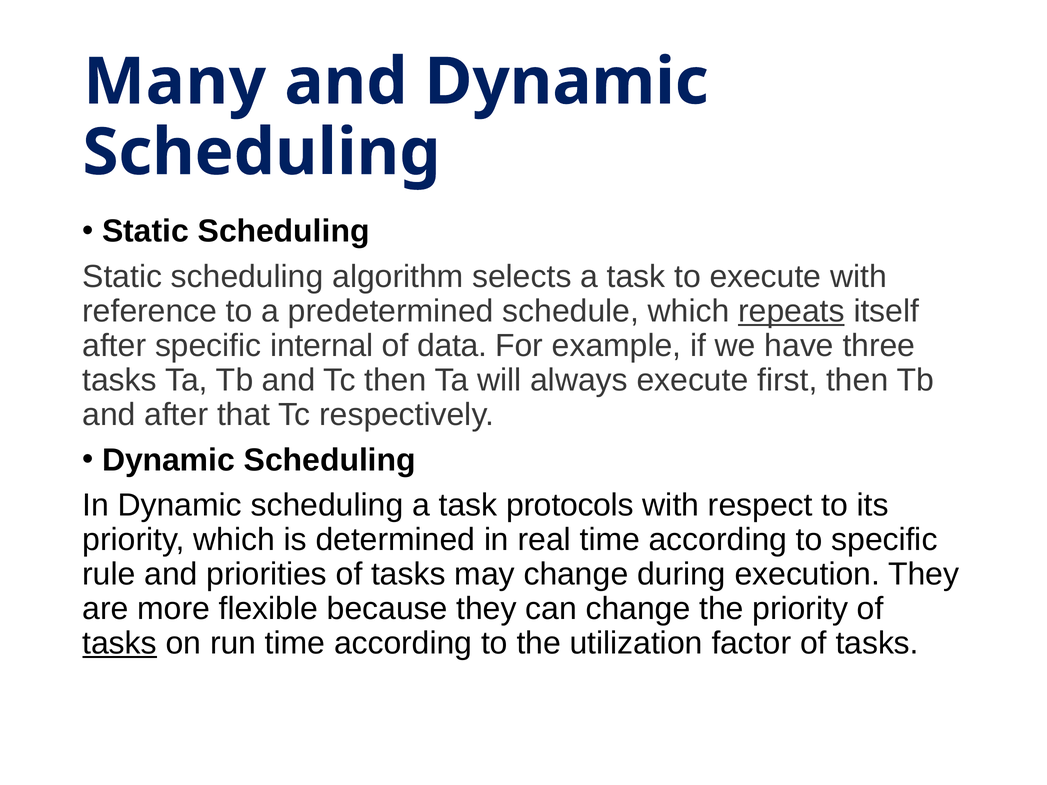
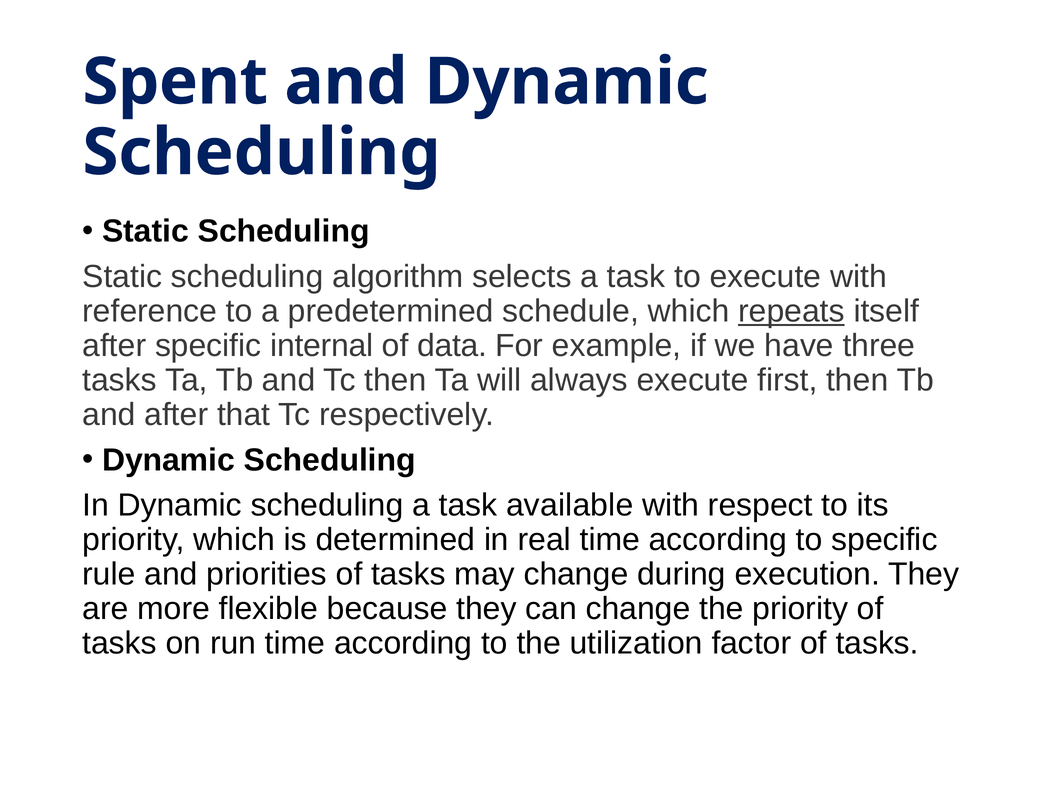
Many: Many -> Spent (175, 82)
protocols: protocols -> available (570, 506)
tasks underline: present -> none (120, 644)
